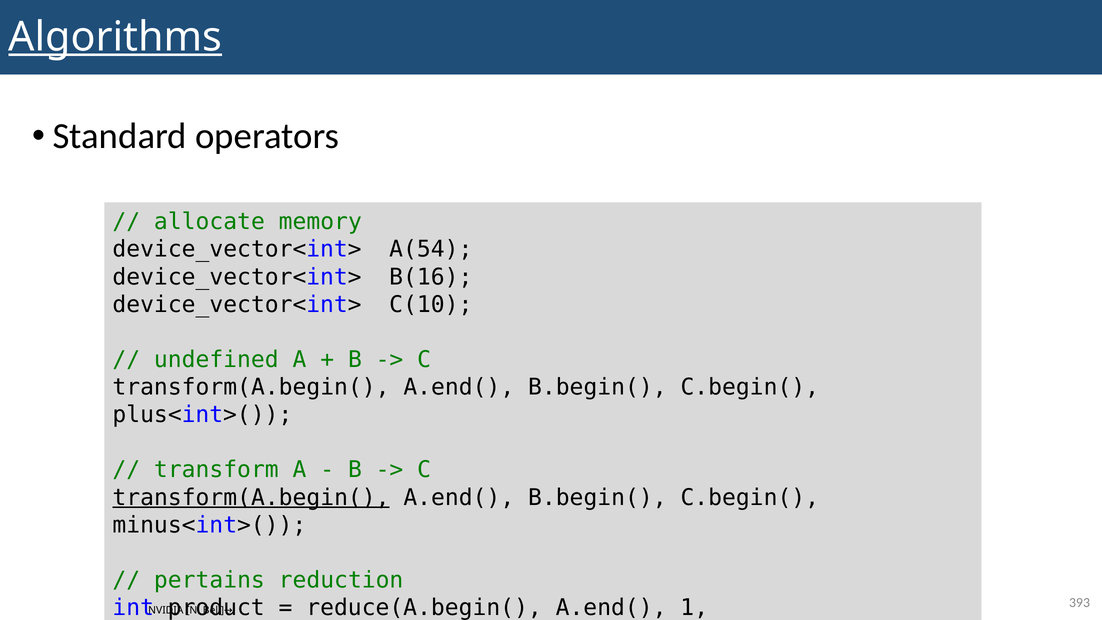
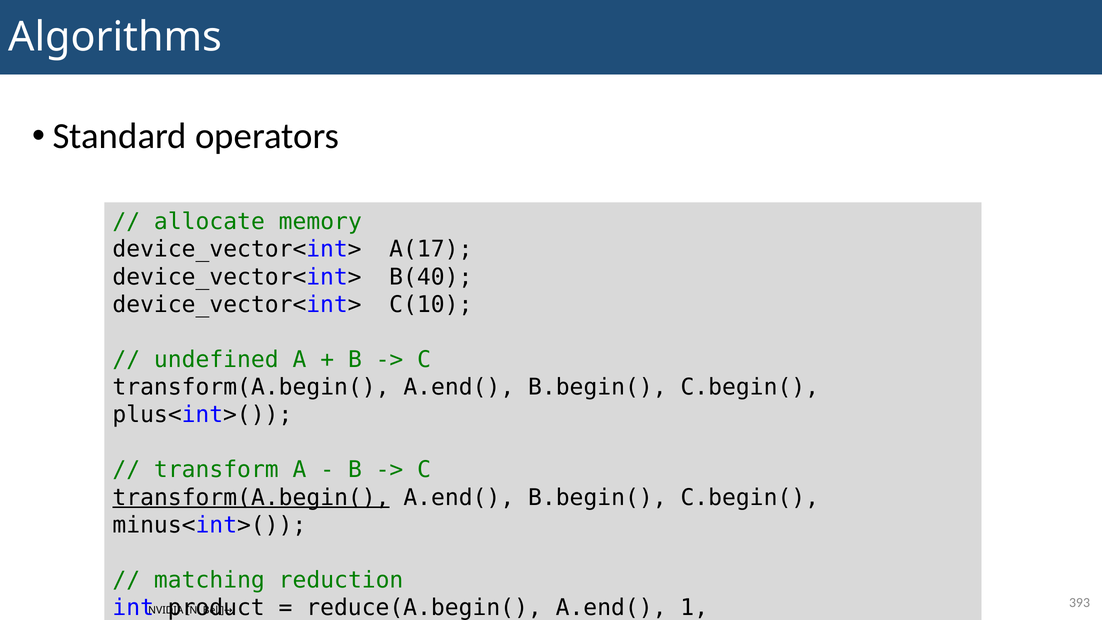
Algorithms underline: present -> none (115, 37)
A(54: A(54 -> A(17 (431, 249)
B(16: B(16 -> B(40 (431, 277)
pertains: pertains -> matching (209, 580)
